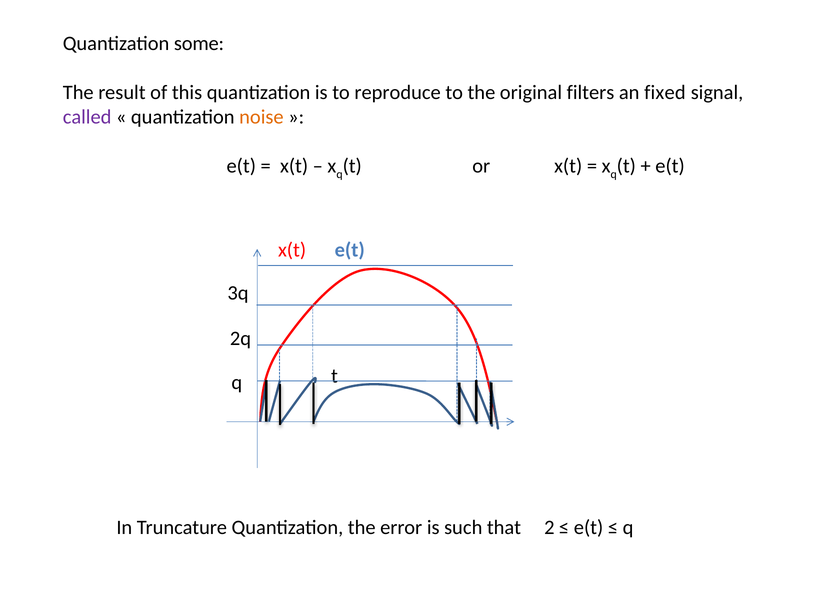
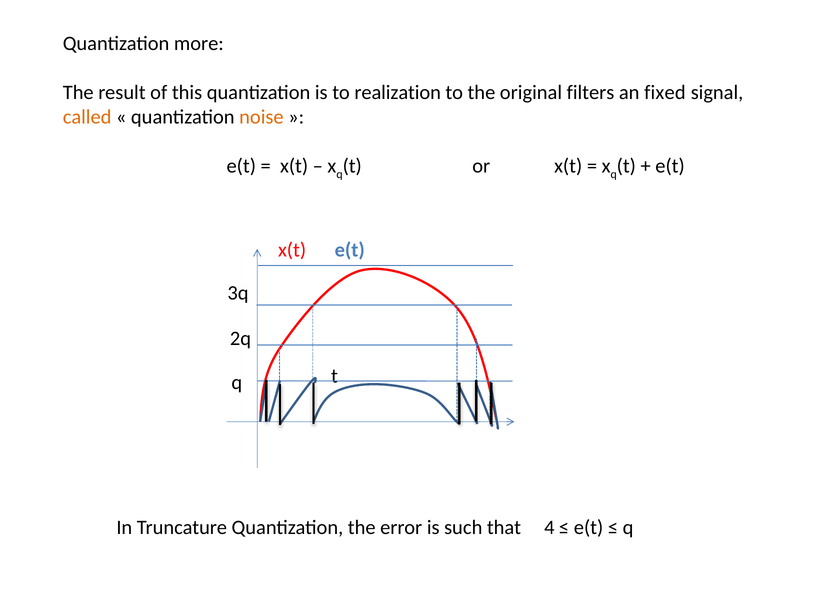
some: some -> more (199, 43)
reproduce: reproduce -> realization (398, 93)
called colour: purple -> orange (87, 117)
2: 2 -> 4 (549, 528)
